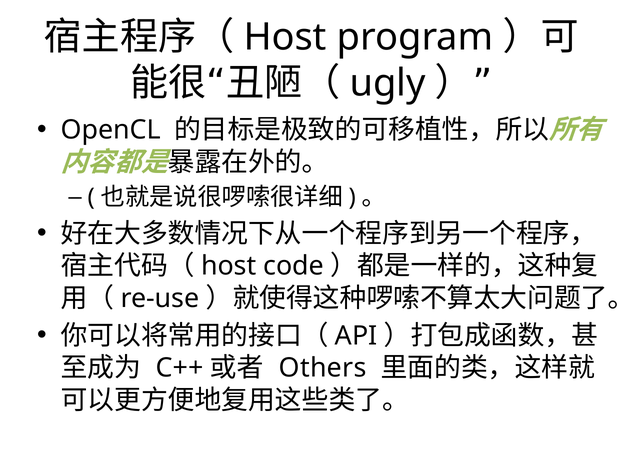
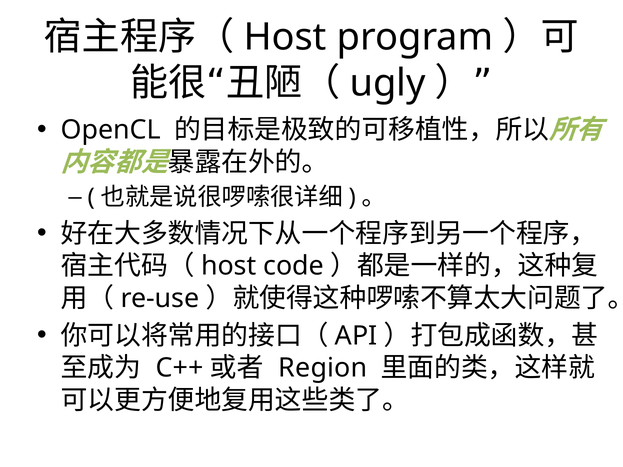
Others: Others -> Region (323, 368)
